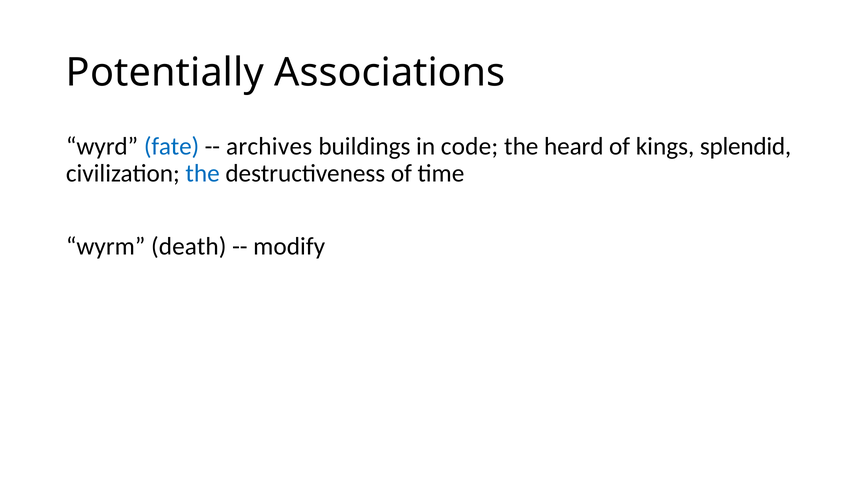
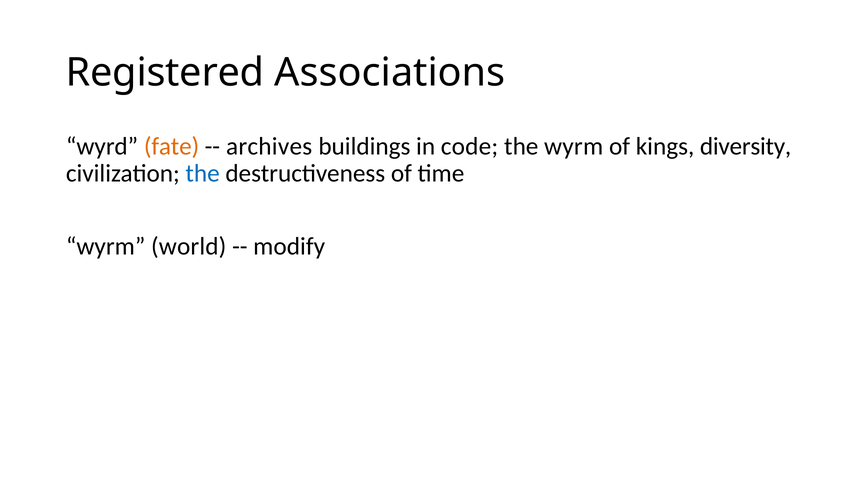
Potentially: Potentially -> Registered (165, 73)
fate colour: blue -> orange (172, 146)
the heard: heard -> wyrm (574, 146)
splendid: splendid -> diversity (746, 146)
death: death -> world (189, 246)
